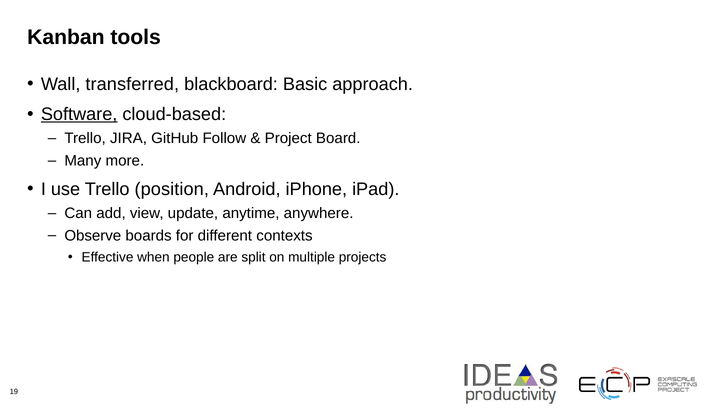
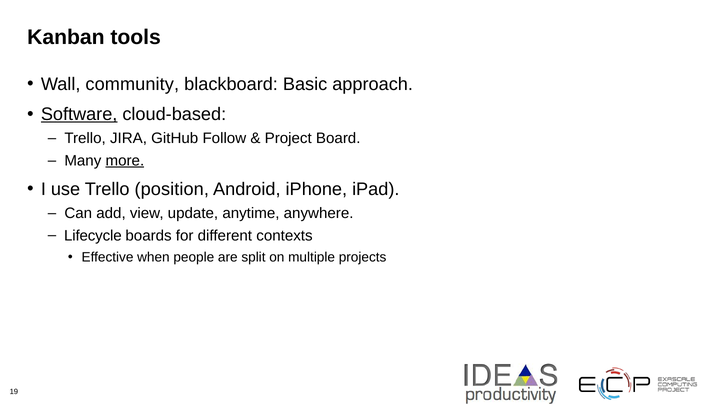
transferred: transferred -> community (132, 84)
more underline: none -> present (125, 161)
Observe: Observe -> Lifecycle (93, 235)
